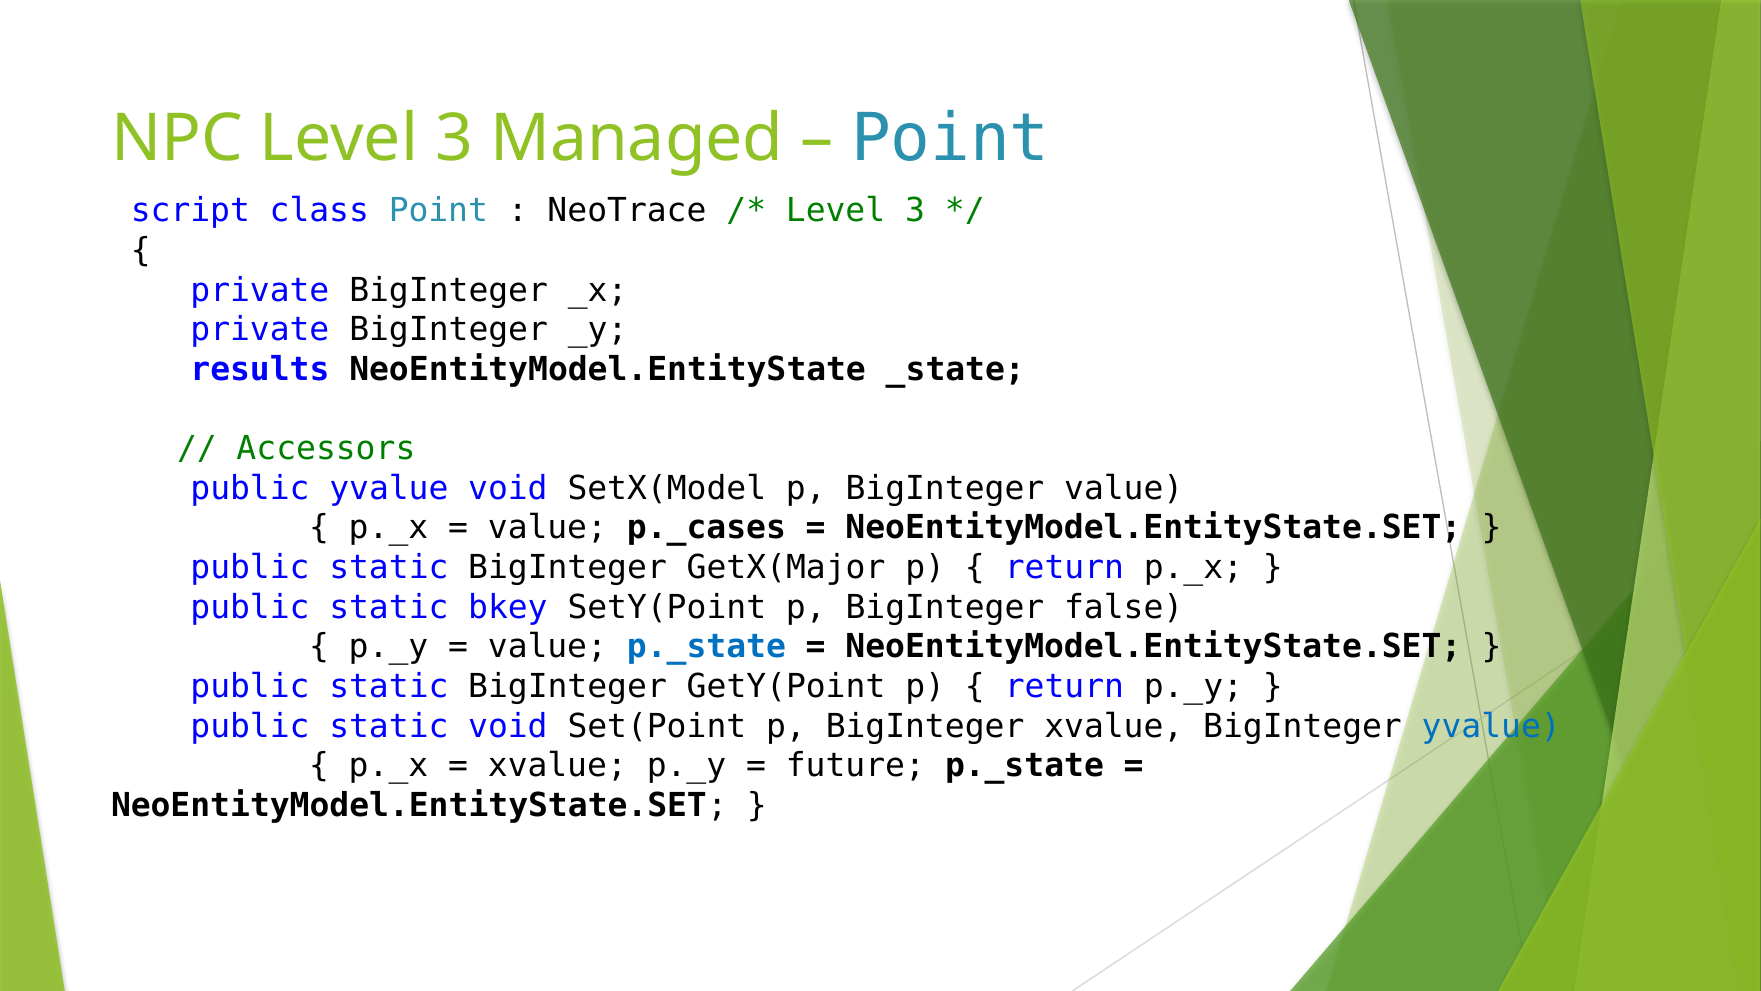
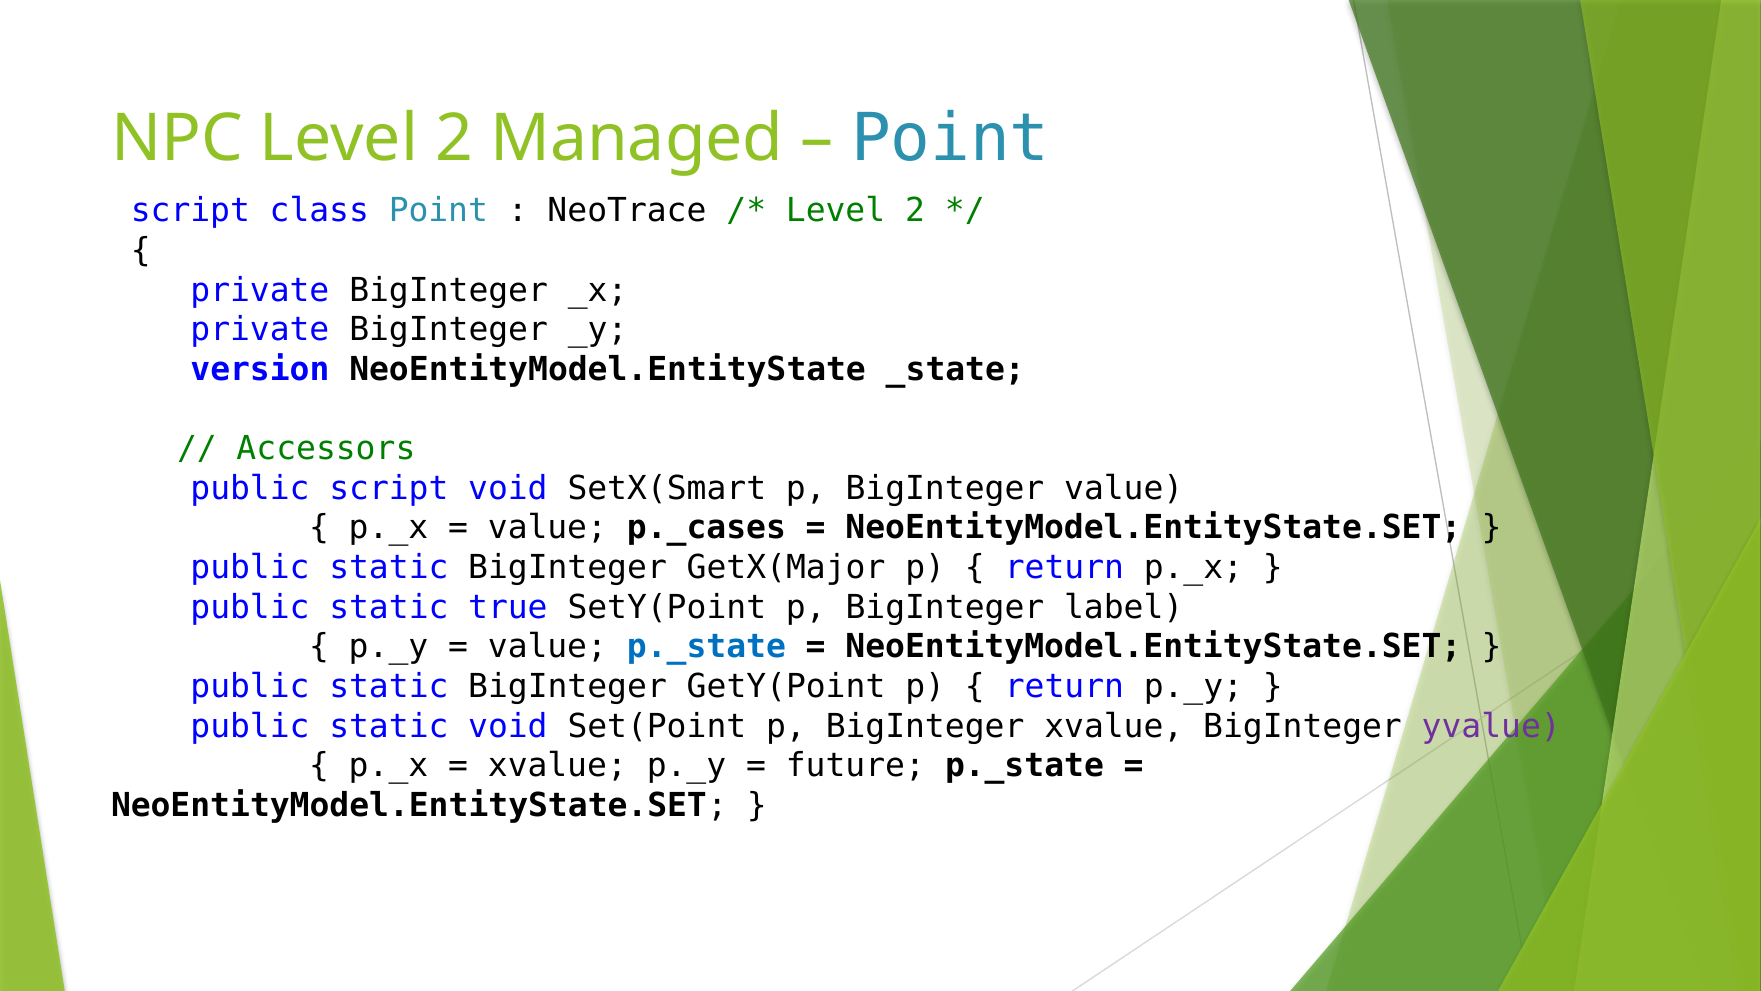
NPC Level 3: 3 -> 2 (454, 139)
3: 3 -> 2 (915, 211)
results: results -> version (260, 369)
public yvalue: yvalue -> script (389, 488)
SetX(Model: SetX(Model -> SetX(Smart (667, 488)
bkey: bkey -> true (508, 607)
false: false -> label (1124, 607)
yvalue colour: blue -> purple (1491, 726)
